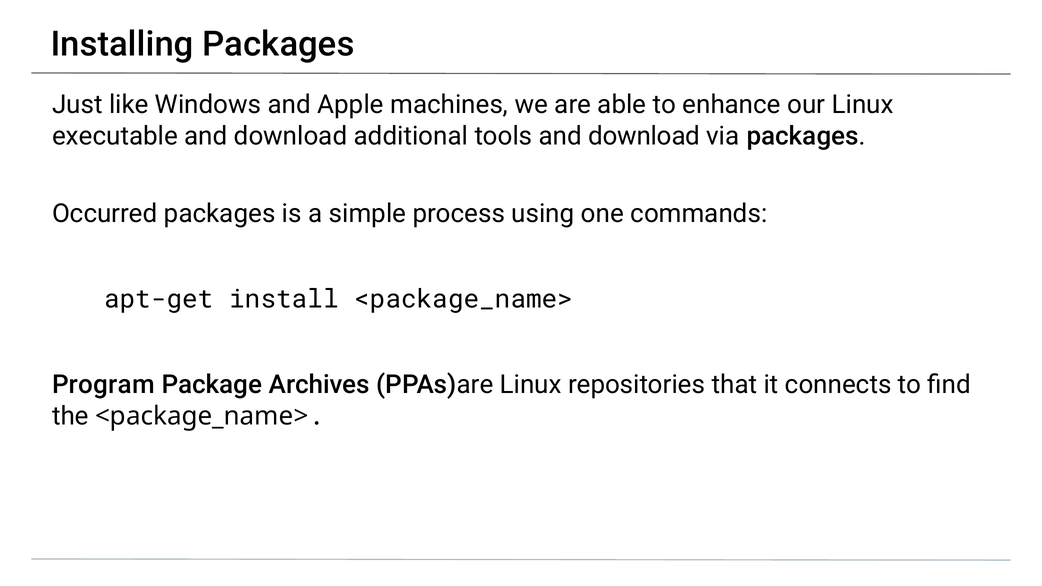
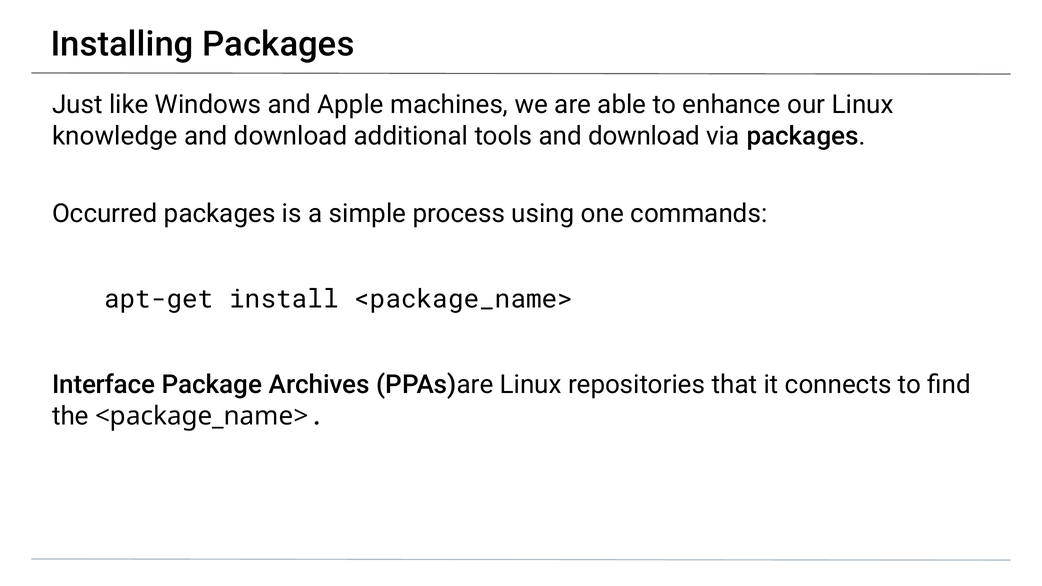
executable: executable -> knowledge (115, 136)
Program: Program -> Interface (104, 385)
